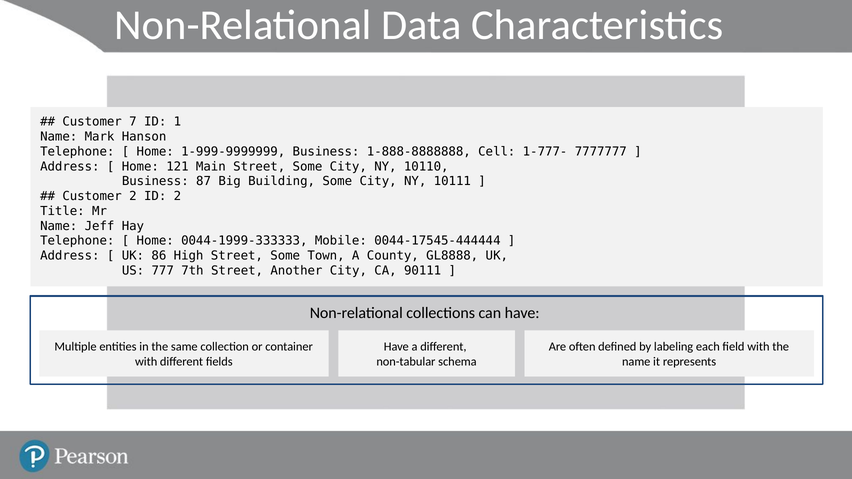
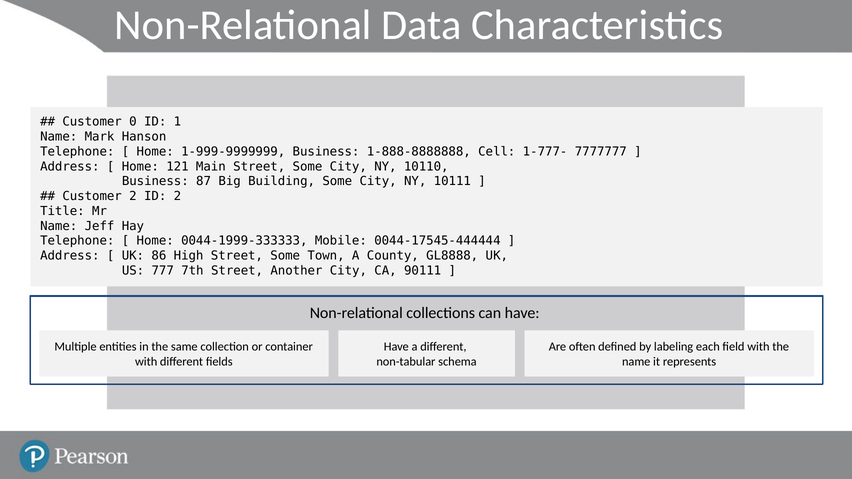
7: 7 -> 0 (133, 122)
